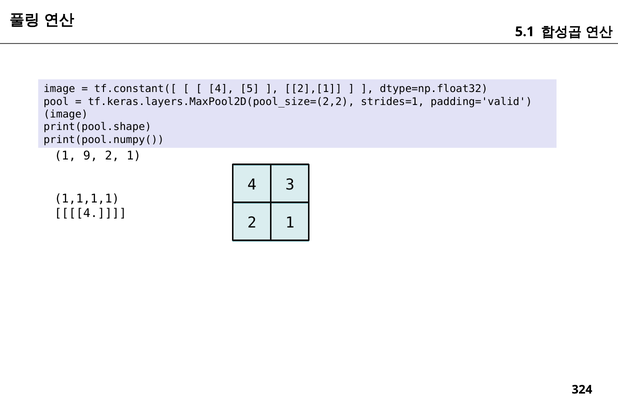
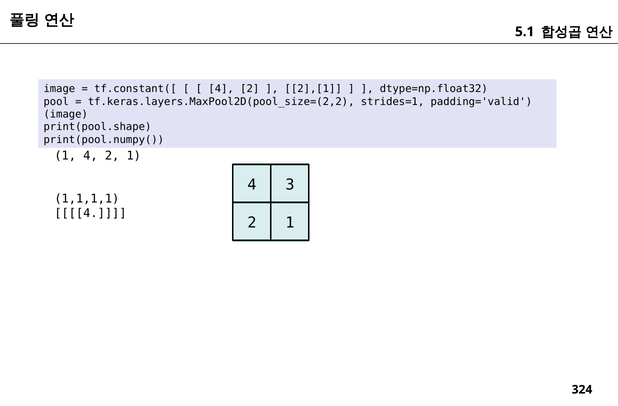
5: 5 -> 2 (250, 89)
1 9: 9 -> 4 (90, 156)
